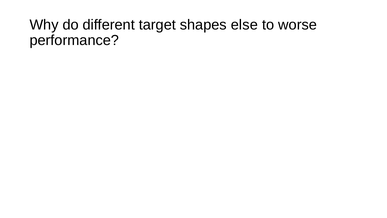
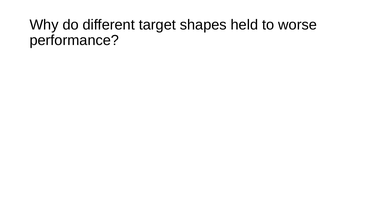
else: else -> held (244, 25)
